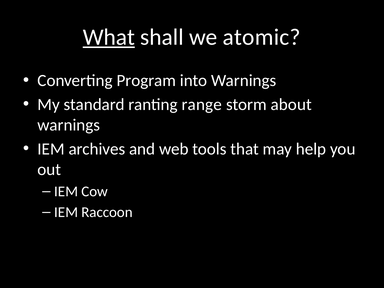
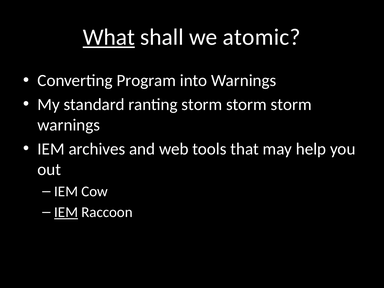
ranting range: range -> storm (202, 104)
about: about -> storm (291, 104)
IEM underline: none -> present (66, 212)
